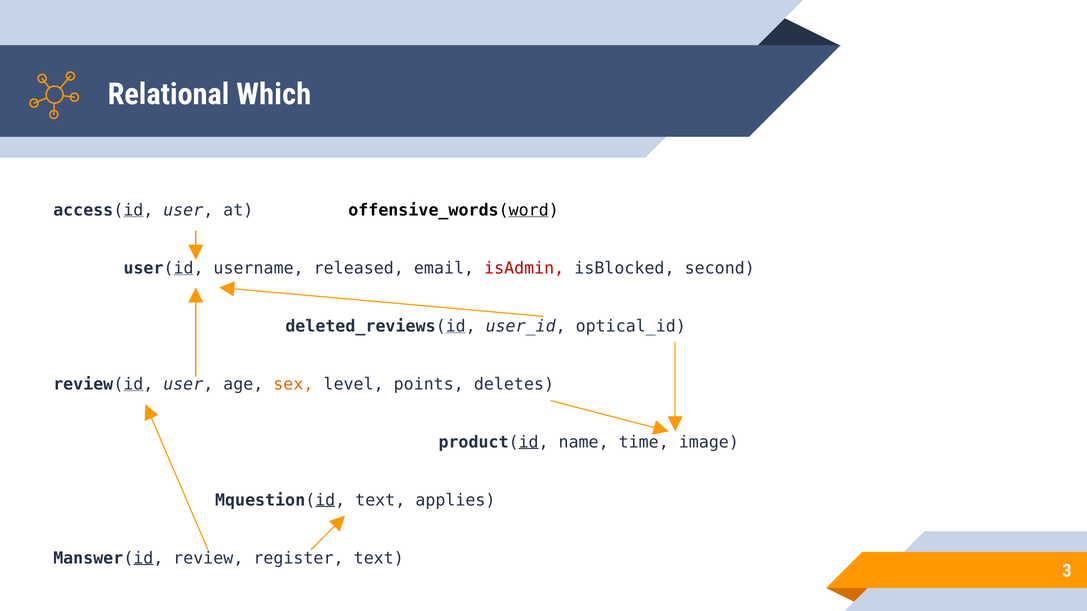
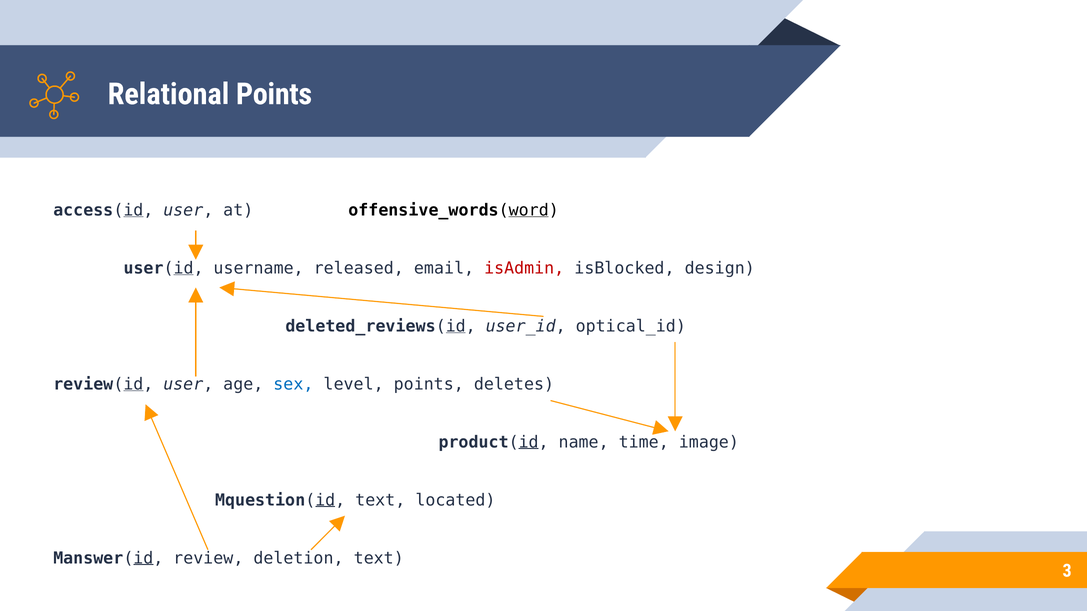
Relational Which: Which -> Points (274, 94)
second: second -> design (720, 269)
sex colour: orange -> blue (293, 385)
applies: applies -> located (455, 501)
register: register -> deletion (298, 559)
